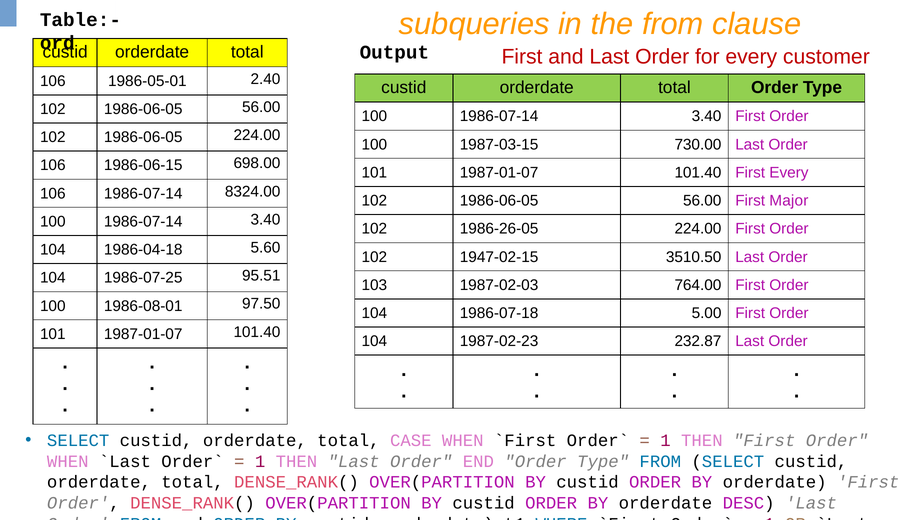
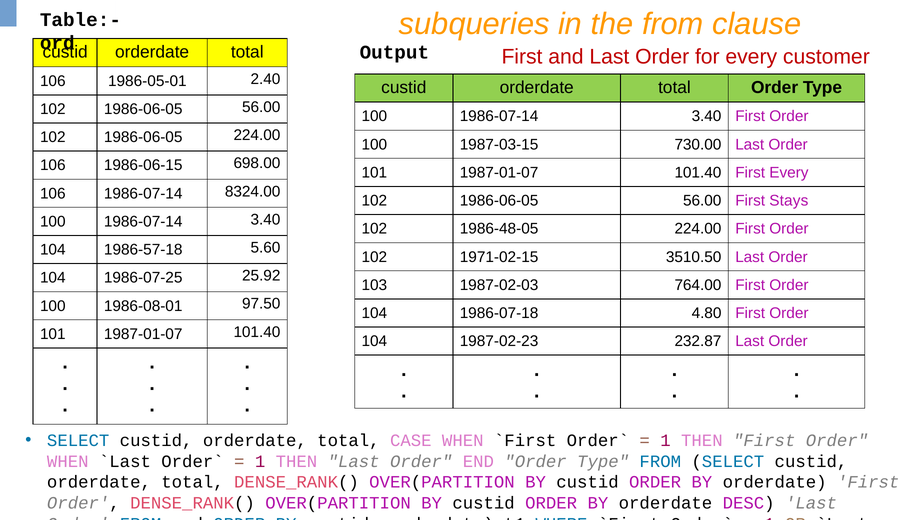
Major: Major -> Stays (789, 201)
1986-26-05: 1986-26-05 -> 1986-48-05 (499, 229)
1986-04-18: 1986-04-18 -> 1986-57-18 (143, 250)
1947-02-15: 1947-02-15 -> 1971-02-15 (499, 257)
95.51: 95.51 -> 25.92 (261, 276)
5.00: 5.00 -> 4.80 (707, 313)
